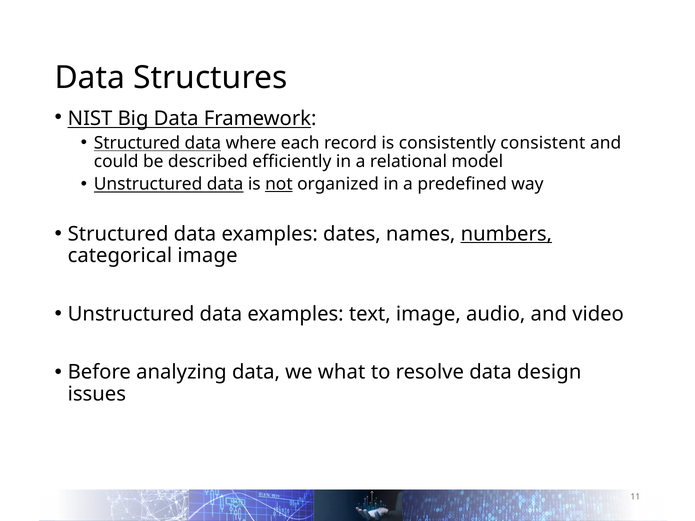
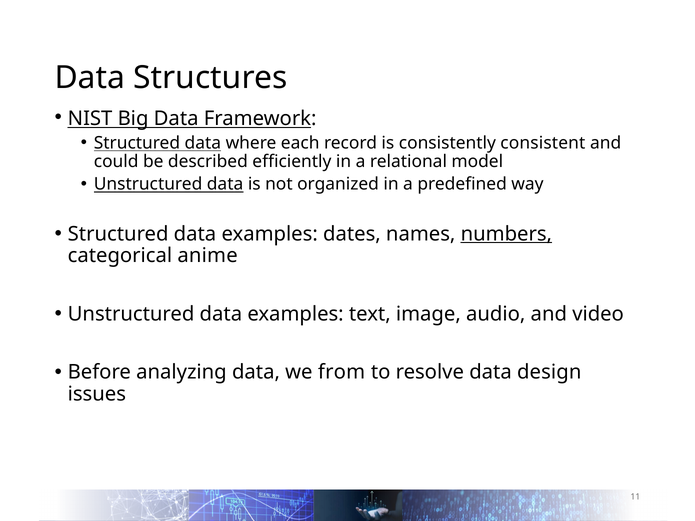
not underline: present -> none (279, 184)
categorical image: image -> anime (208, 256)
what: what -> from (342, 372)
